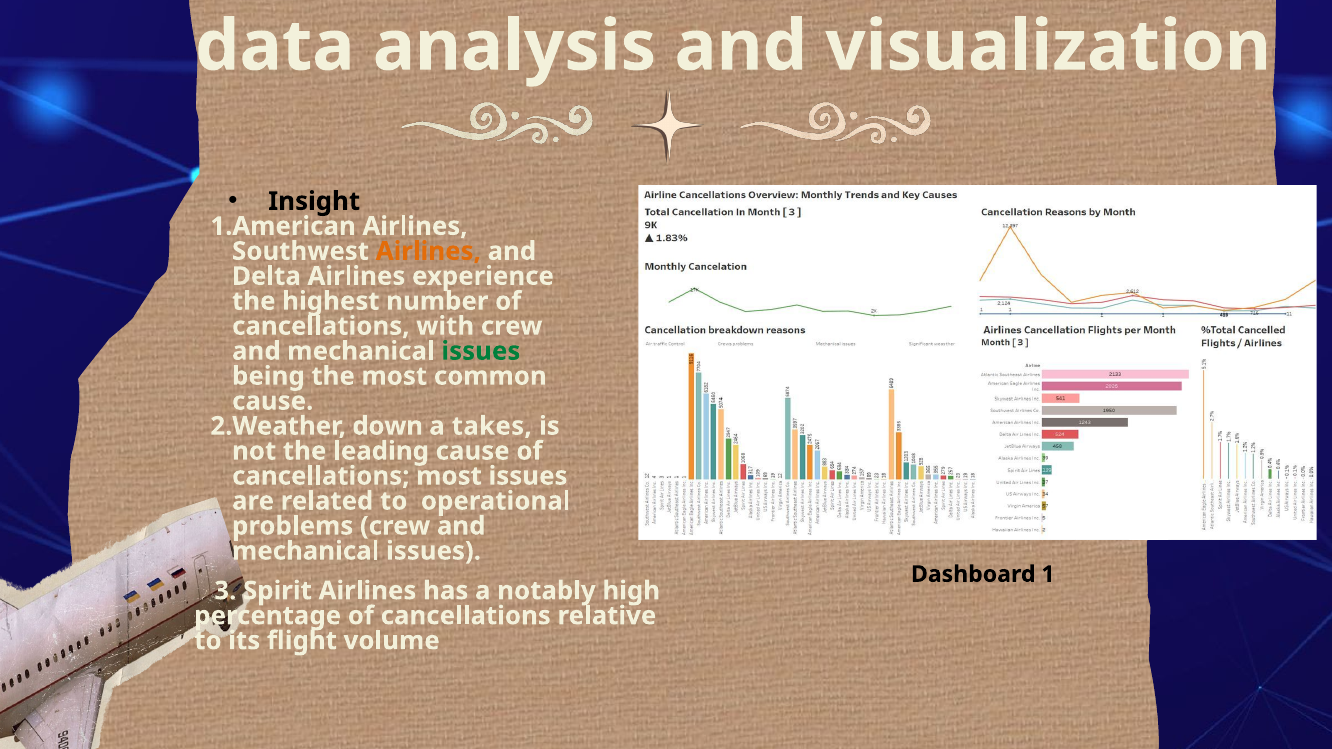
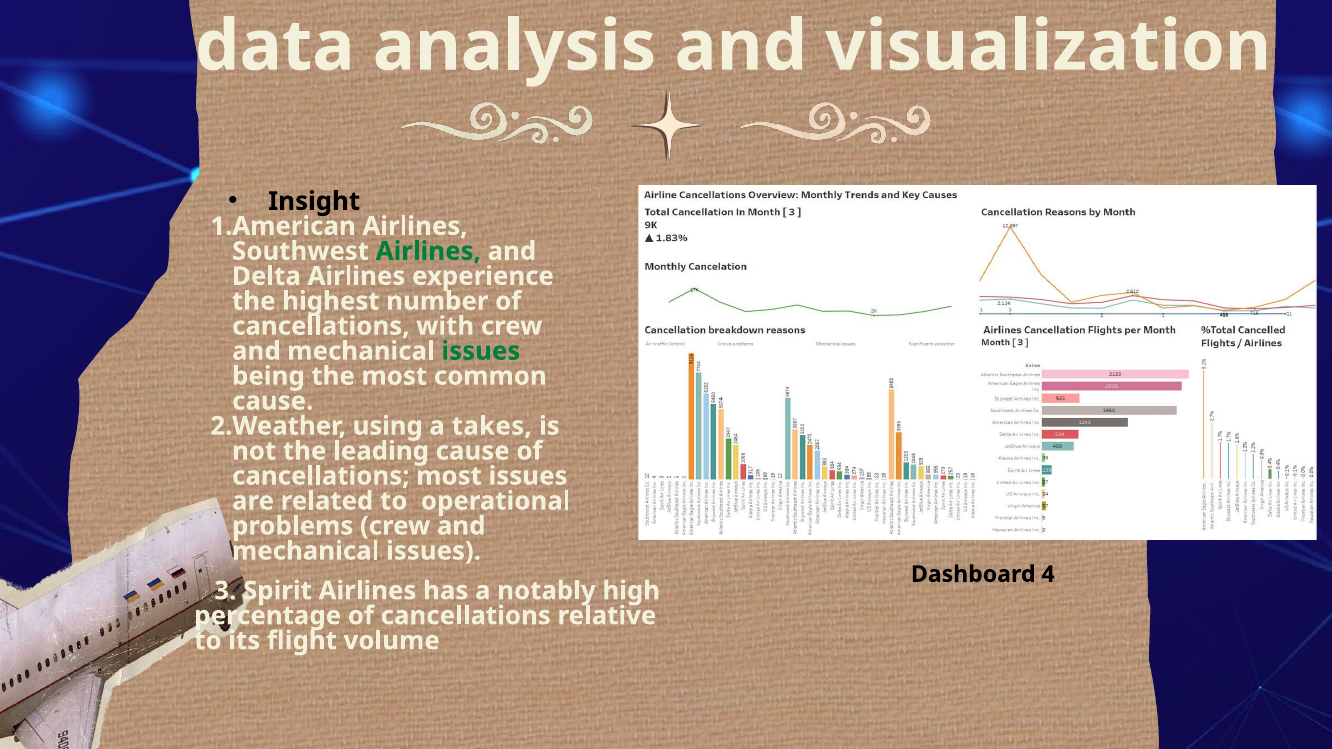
Airlines colour: orange -> green (428, 251)
down: down -> using (388, 426)
1: 1 -> 4 (1048, 574)
